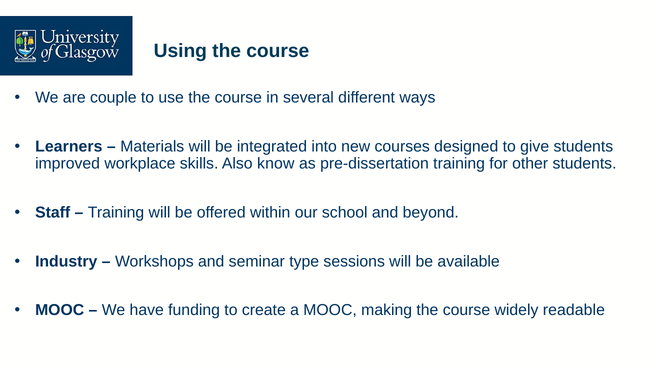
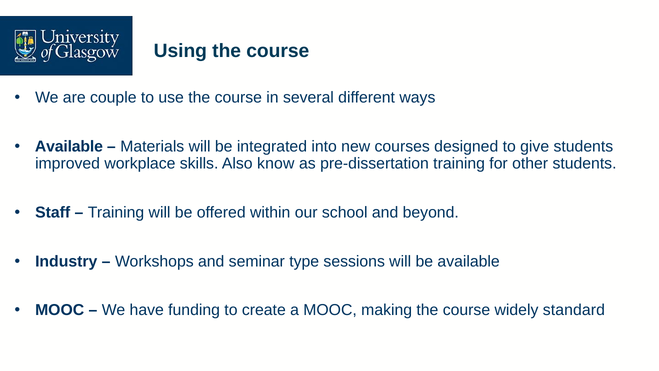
Learners: Learners -> Available (69, 146)
readable: readable -> standard (574, 310)
